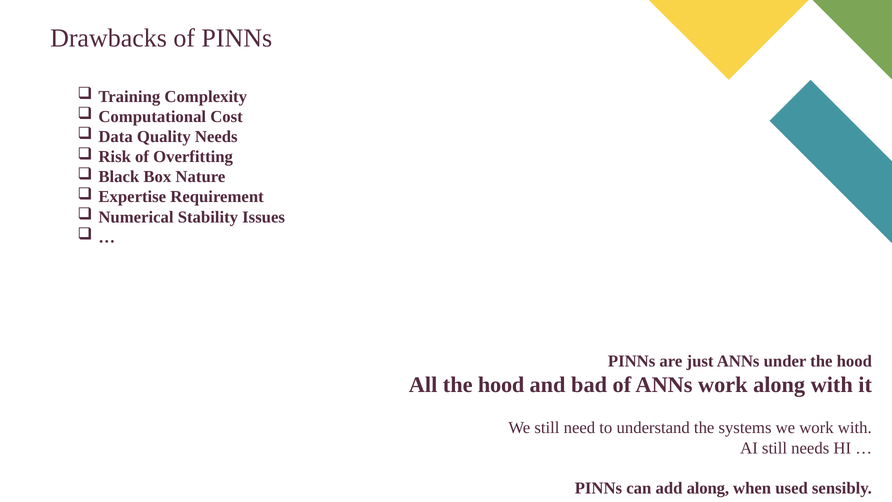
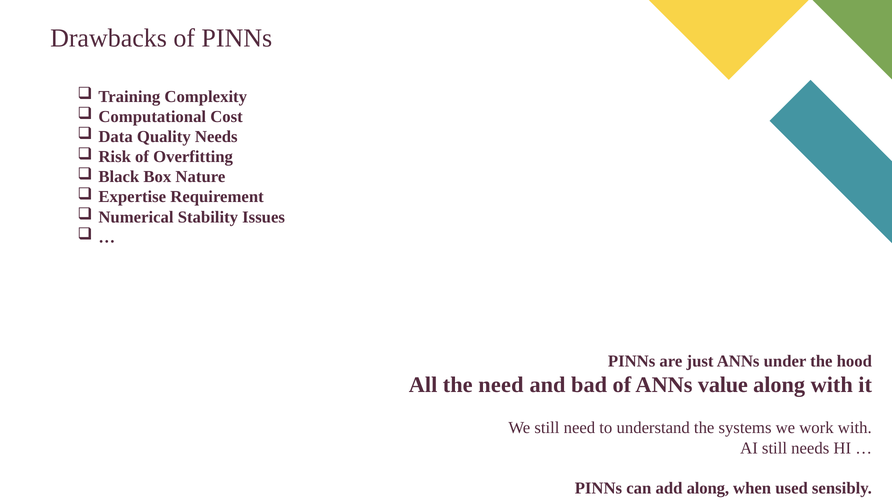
All the hood: hood -> need (501, 385)
ANNs work: work -> value (723, 385)
